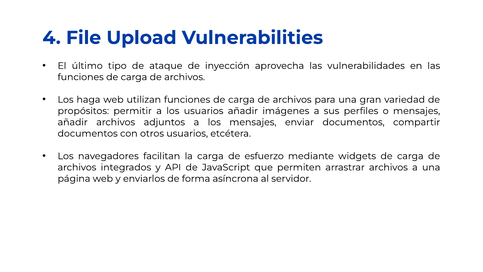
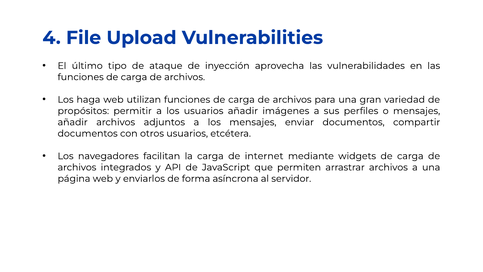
esfuerzo: esfuerzo -> internet (264, 156)
